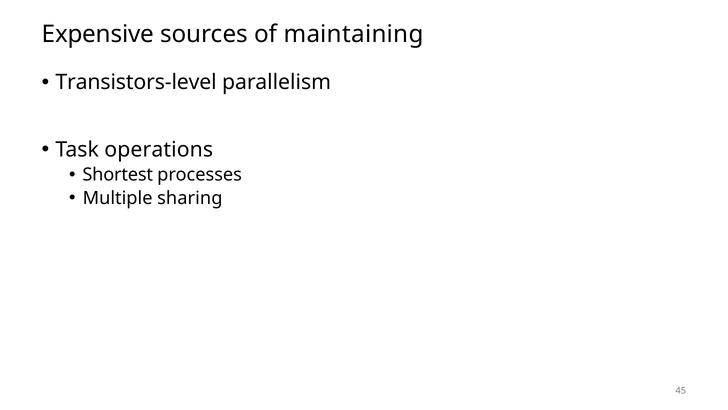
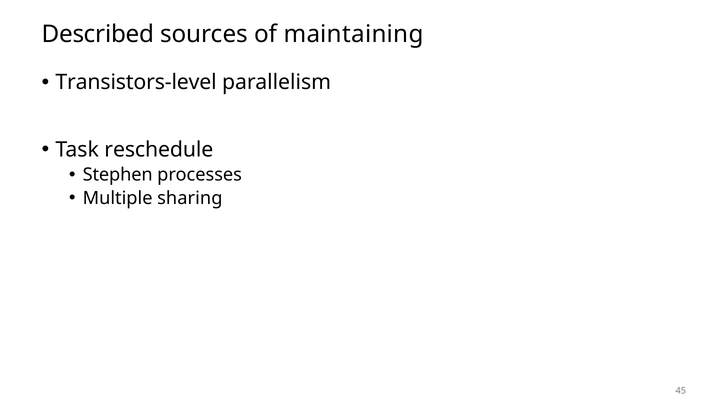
Expensive: Expensive -> Described (98, 34)
operations: operations -> reschedule (159, 149)
Shortest: Shortest -> Stephen (118, 175)
